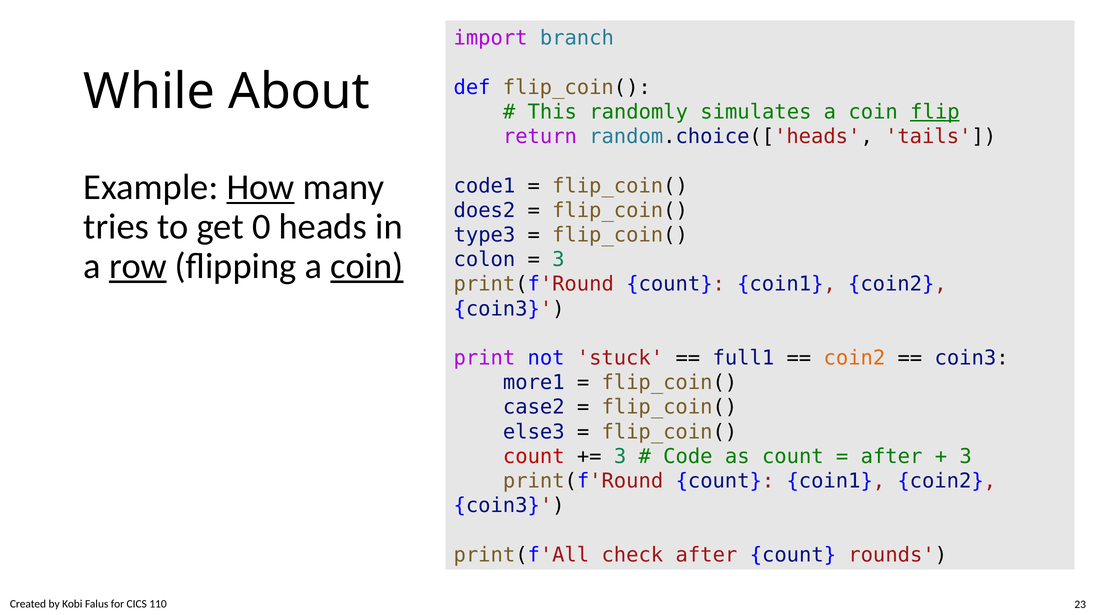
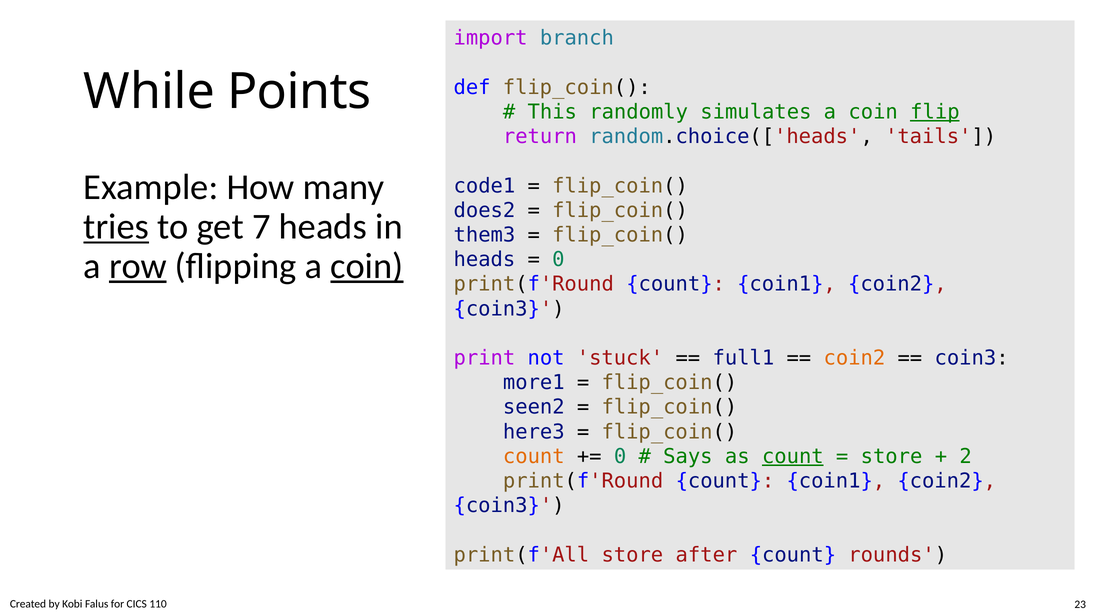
About: About -> Points (299, 92)
How underline: present -> none (261, 187)
tries underline: none -> present (116, 227)
0: 0 -> 7 (261, 227)
type3: type3 -> them3 (484, 235)
colon: colon -> heads (484, 260)
3: 3 -> 0 (558, 260)
case2: case2 -> seen2 (534, 407)
else3: else3 -> here3 (534, 432)
count colour: red -> orange (534, 457)
3: 3 -> 0 (620, 457)
Code: Code -> Says (688, 457)
count underline: none -> present (793, 457)
after: after -> store (892, 457)
3: 3 -> 2 (966, 457)
print(f'All check: check -> store (632, 555)
